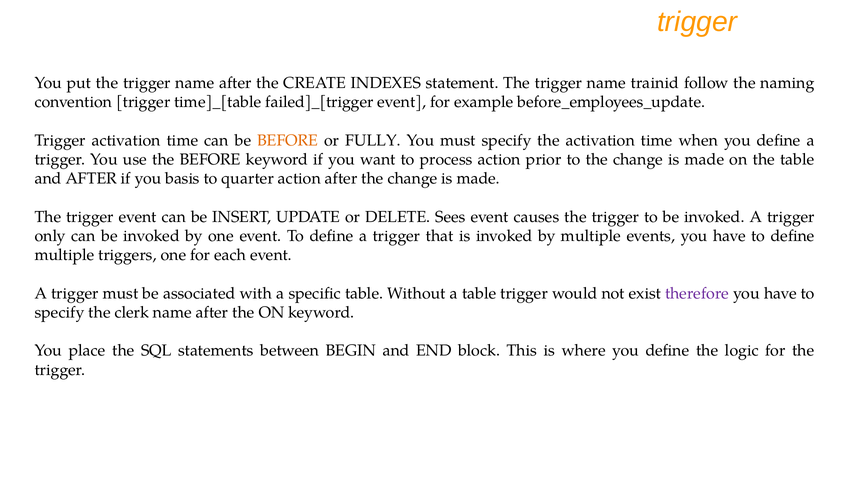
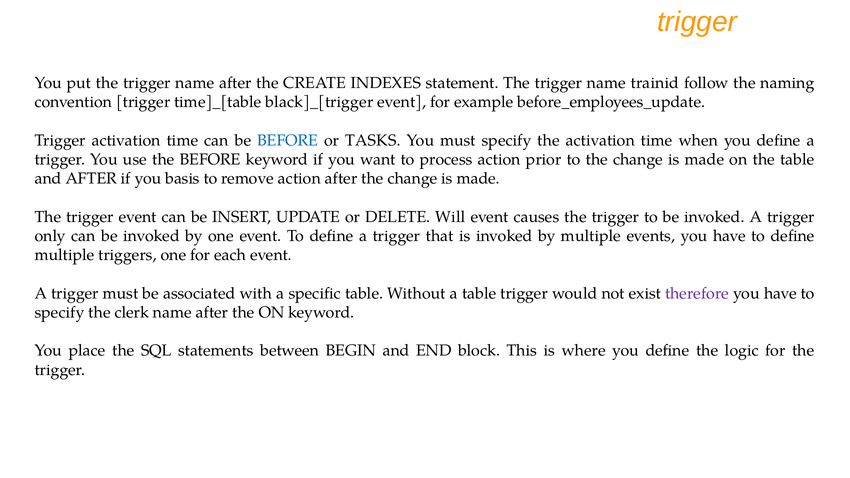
failed]_[trigger: failed]_[trigger -> black]_[trigger (319, 102)
BEFORE colour: orange -> blue (288, 140)
FULLY: FULLY -> TASKS (373, 140)
quarter: quarter -> remove (248, 179)
Sees: Sees -> Will (450, 217)
